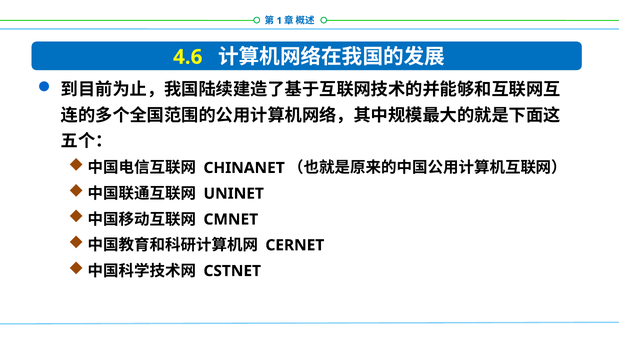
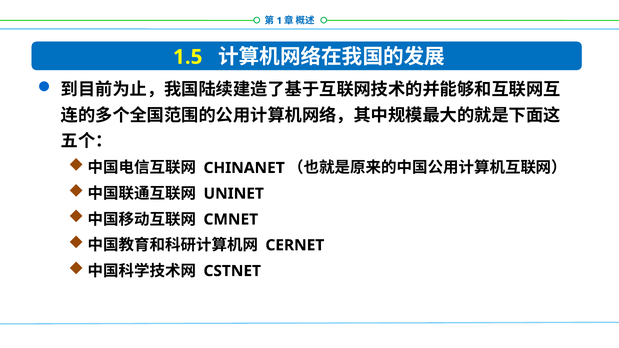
4.6: 4.6 -> 1.5 (188, 57)
